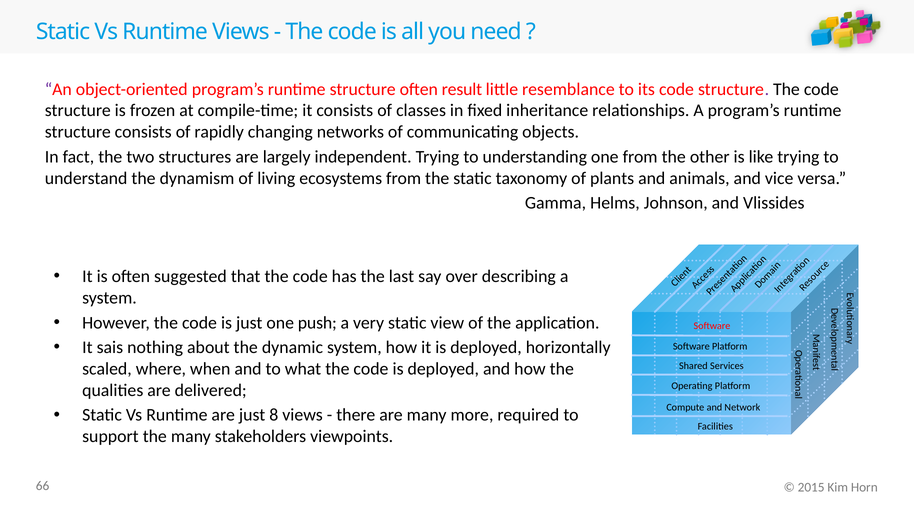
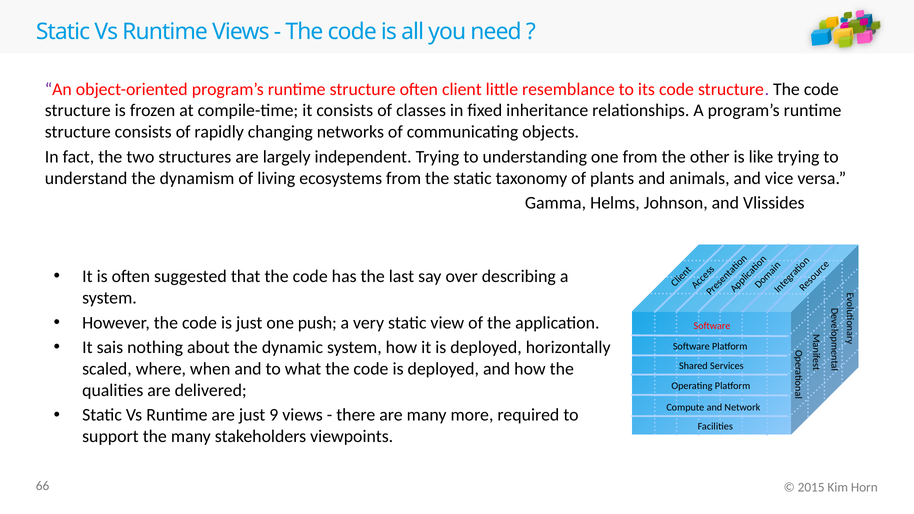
result: result -> client (462, 89)
8: 8 -> 9 (274, 415)
